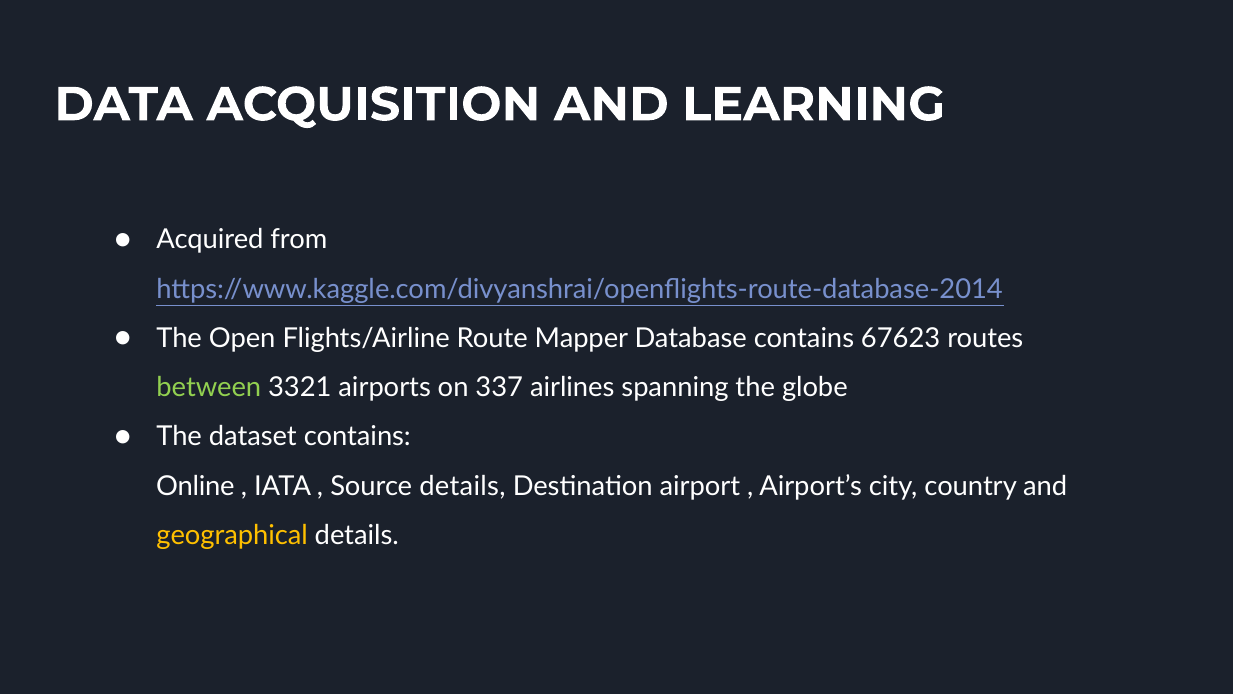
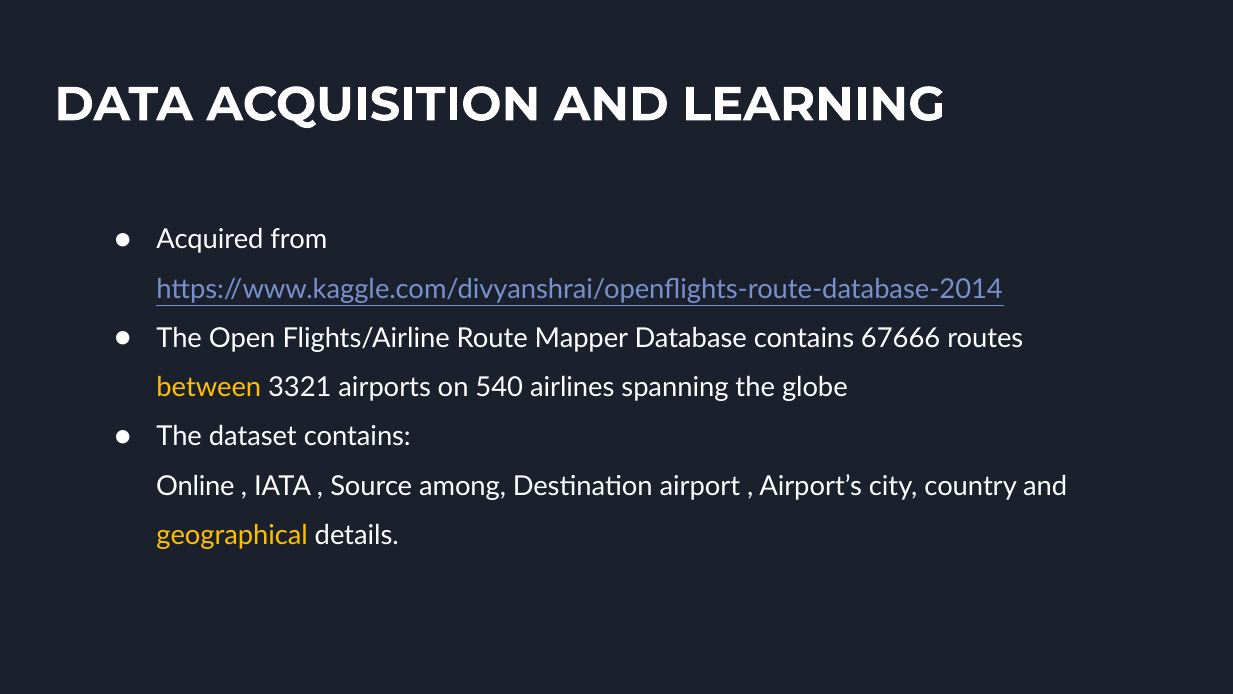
67623: 67623 -> 67666 (901, 338)
between colour: light green -> yellow (209, 387)
337: 337 -> 540 (499, 387)
Source details: details -> among (463, 486)
